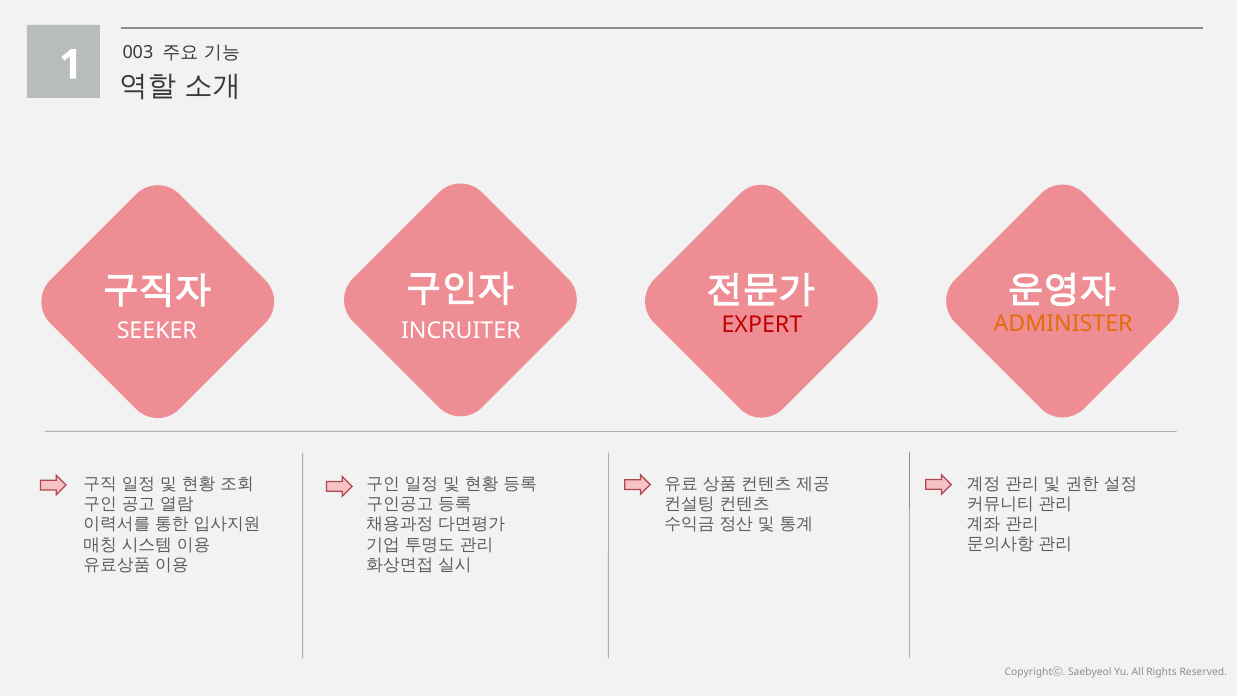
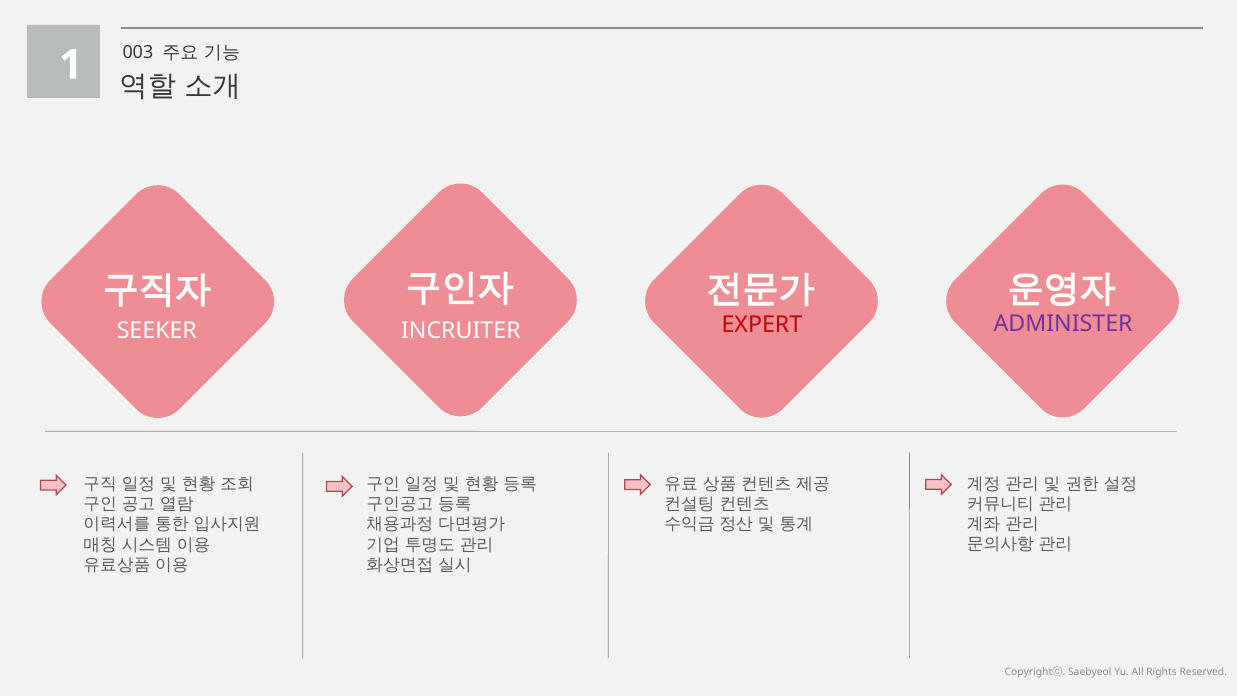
ADMINISTER colour: orange -> purple (1063, 324)
